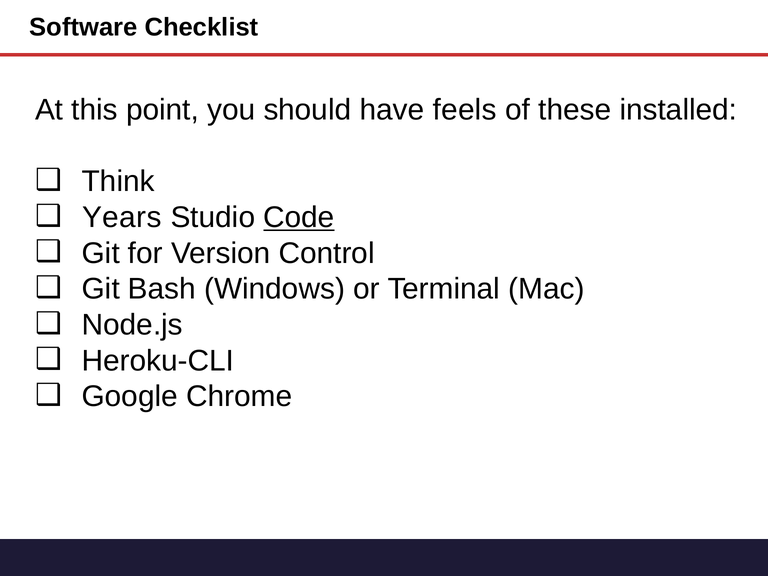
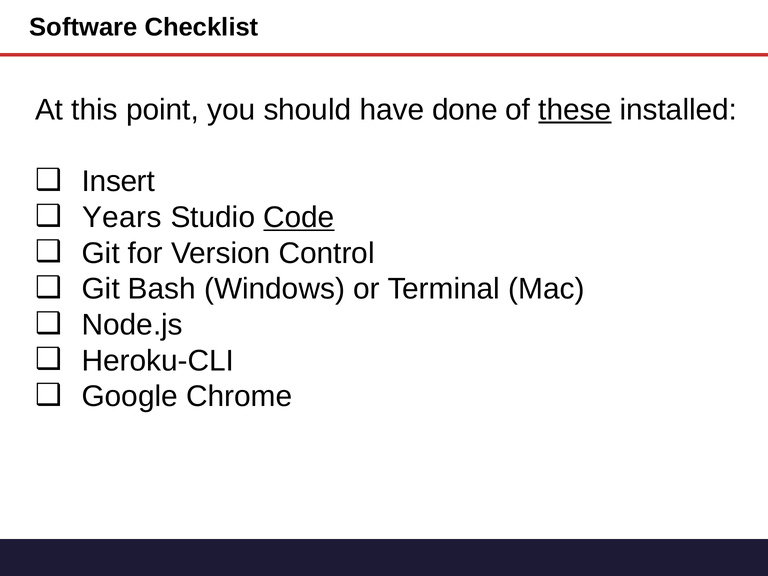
feels: feels -> done (465, 110)
these underline: none -> present (575, 110)
Think: Think -> Insert (118, 181)
